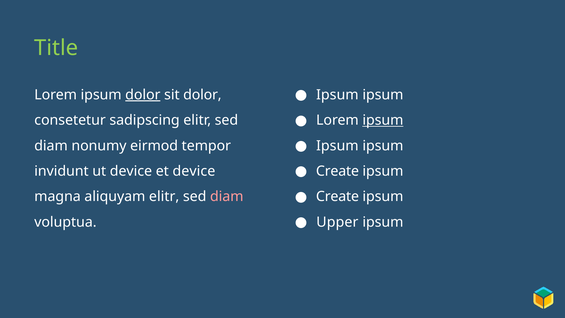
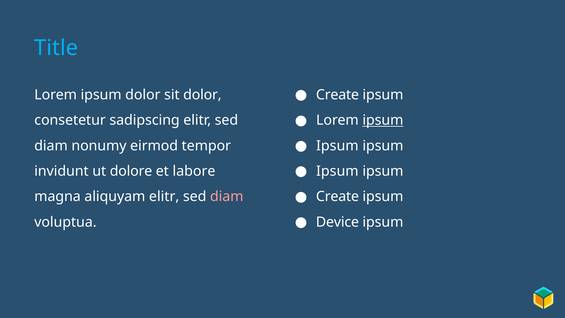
Title colour: light green -> light blue (56, 48)
Ipsum: Ipsum -> Create (337, 95)
dolor underline: present -> none (143, 95)
Create: Create -> Ipsum (337, 171)
ut device: device -> dolore (131, 171)
et device: device -> labore (194, 171)
Upper: Upper -> Device (337, 222)
